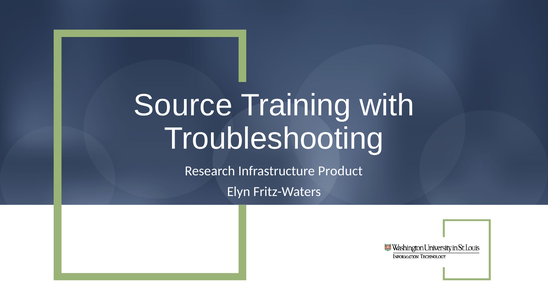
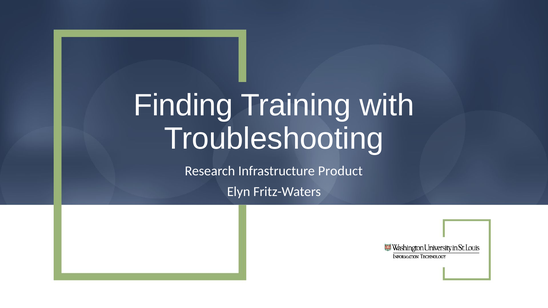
Source: Source -> Finding (183, 106)
